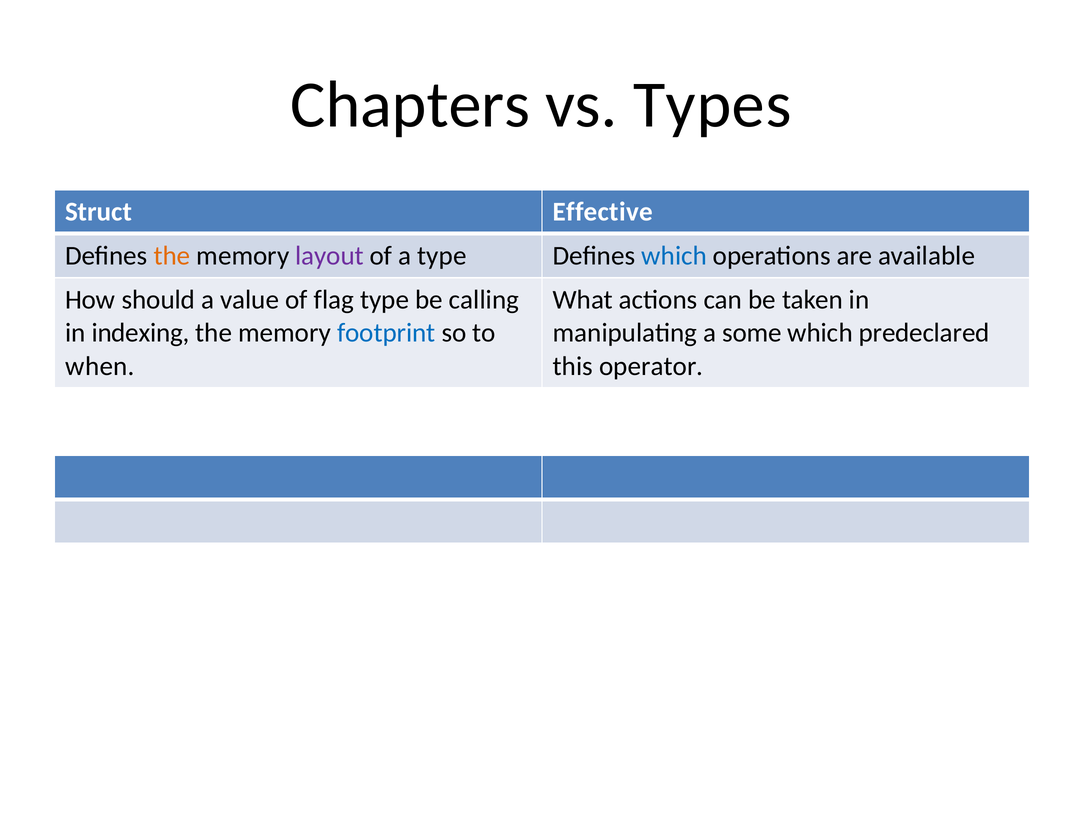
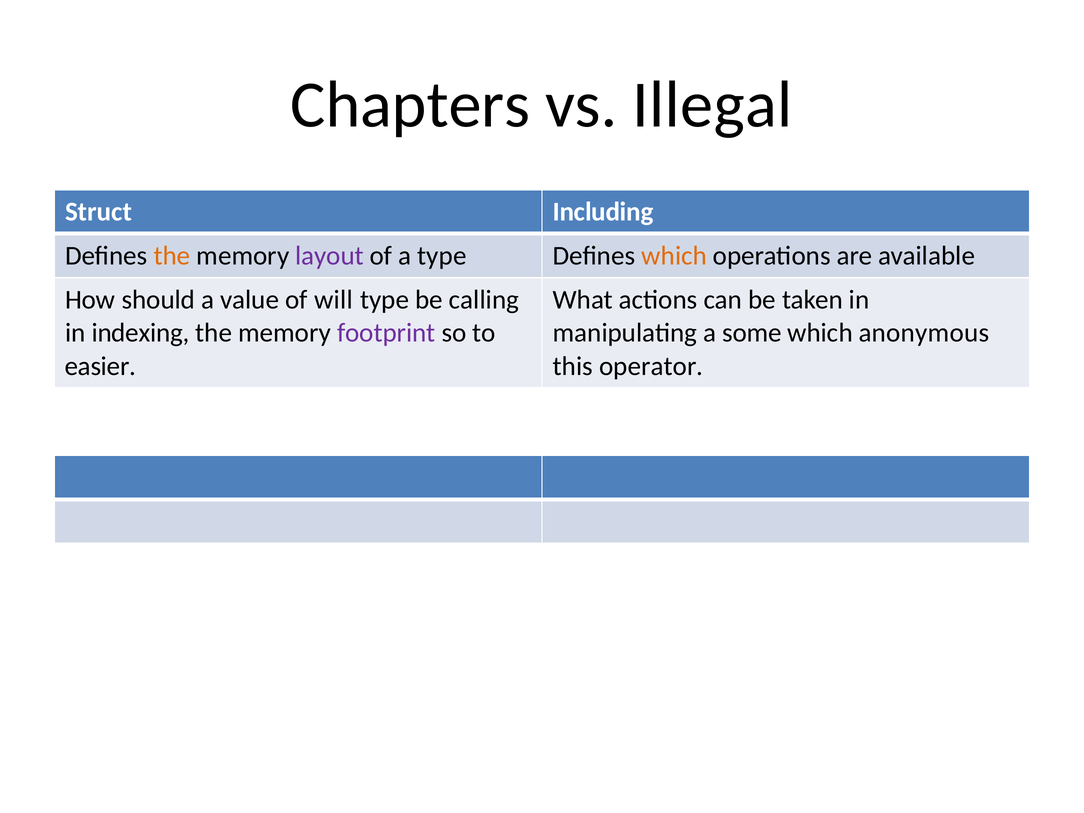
Types: Types -> Illegal (712, 105)
Effective: Effective -> Including (603, 212)
which colour: blue -> orange (674, 256)
flag: flag -> will (334, 300)
footprint colour: blue -> purple (386, 333)
predeclared: predeclared -> anonymous (924, 333)
when: when -> easier (100, 366)
